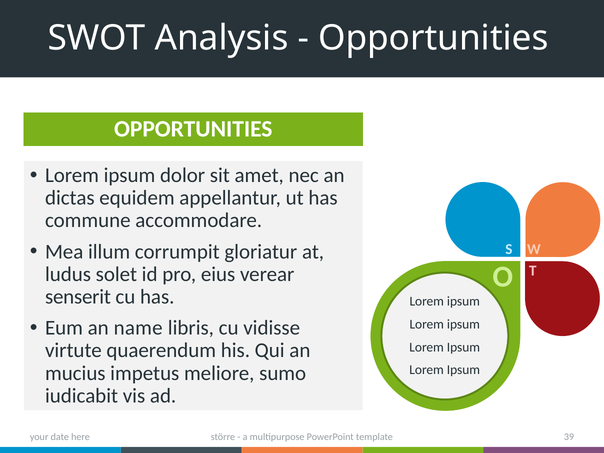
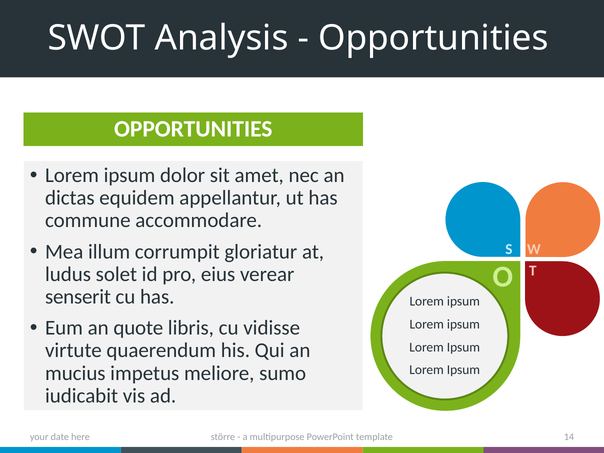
name: name -> quote (138, 328)
39: 39 -> 14 (569, 437)
